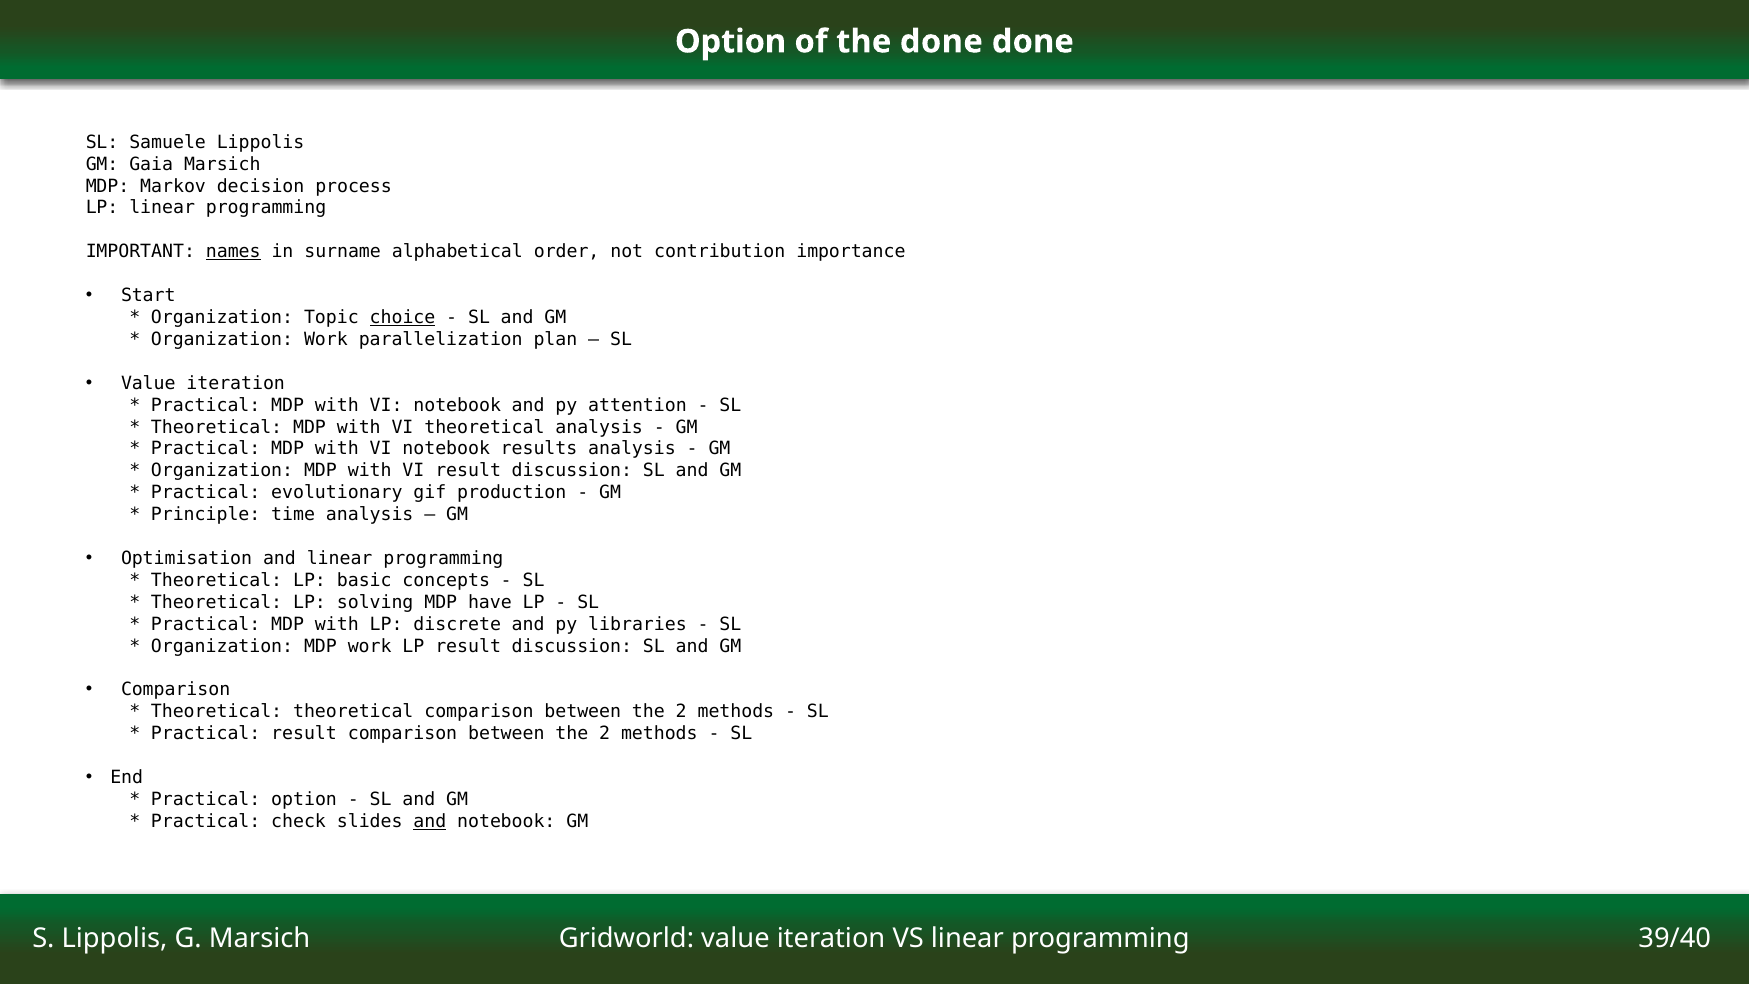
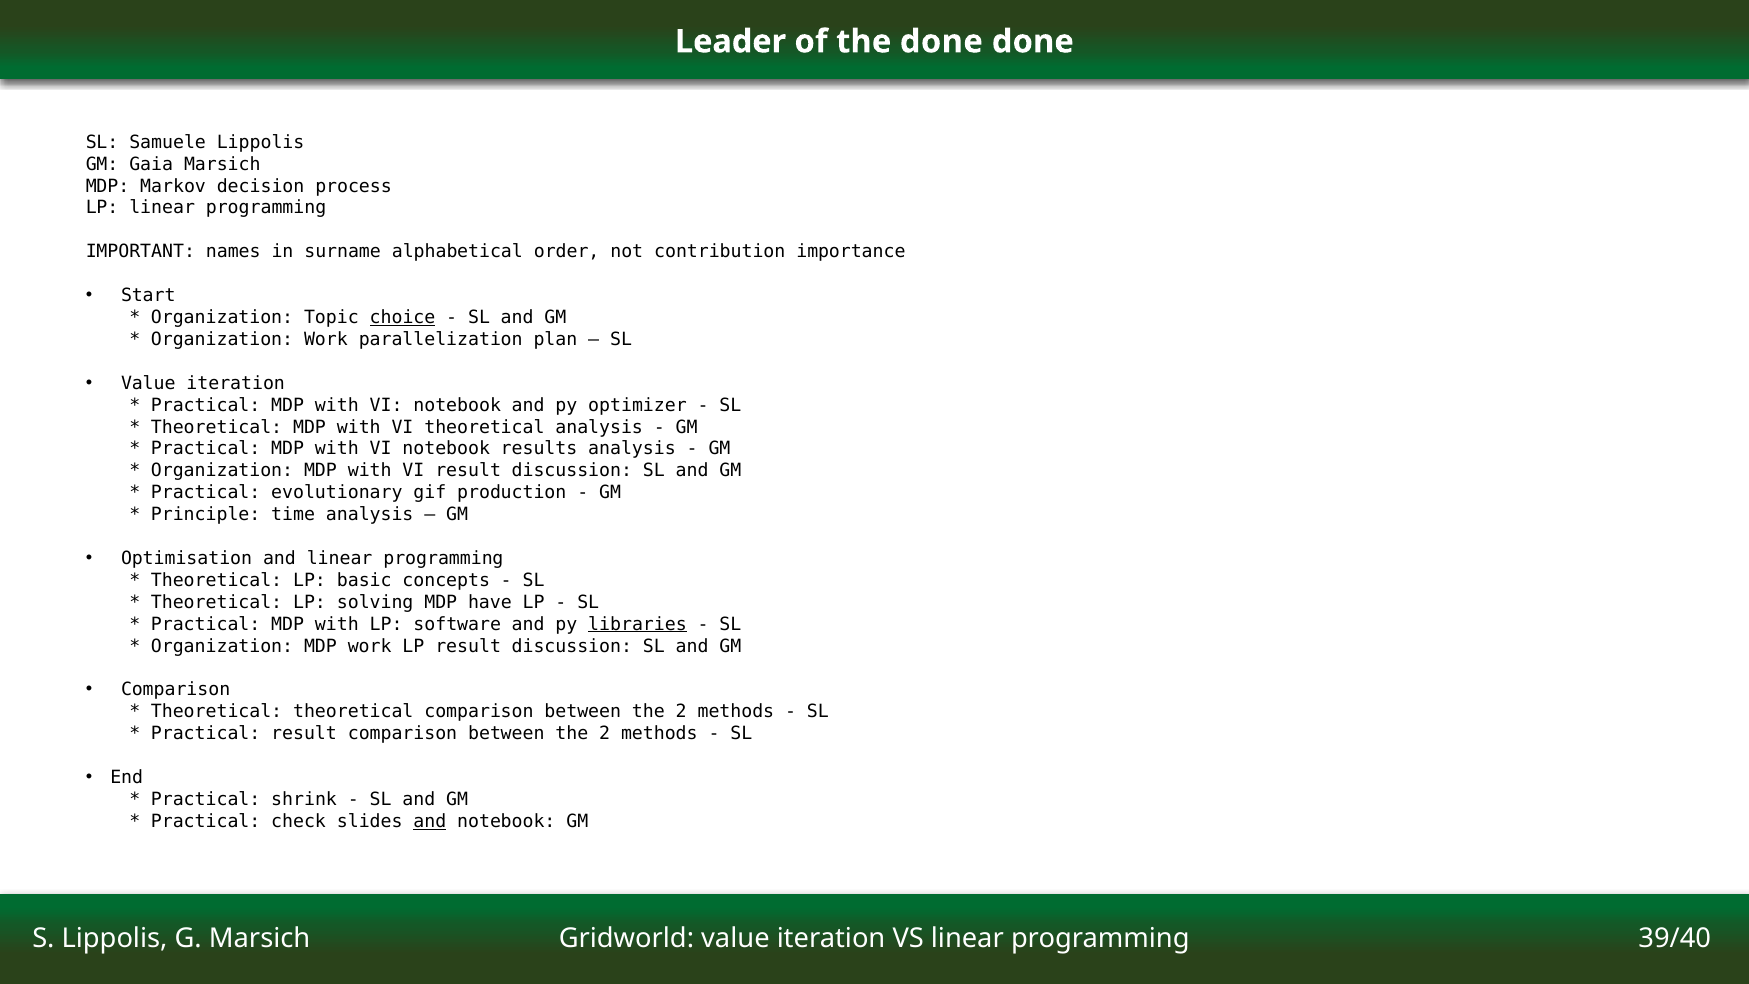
Option: Option -> Leader (731, 42)
names underline: present -> none (233, 252)
attention: attention -> optimizer (637, 405)
discrete: discrete -> software (457, 624)
libraries underline: none -> present (637, 624)
Practical option: option -> shrink (304, 799)
